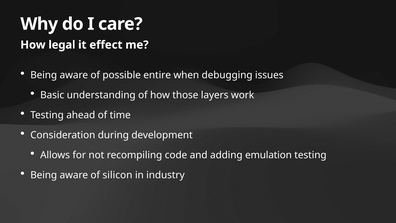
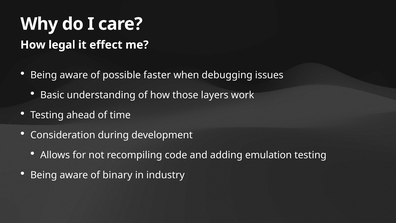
entire: entire -> faster (157, 75)
silicon: silicon -> binary (117, 175)
